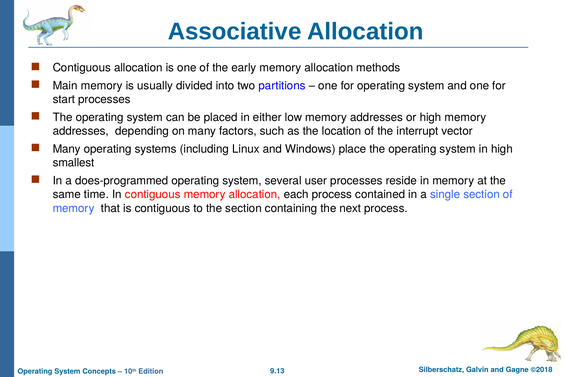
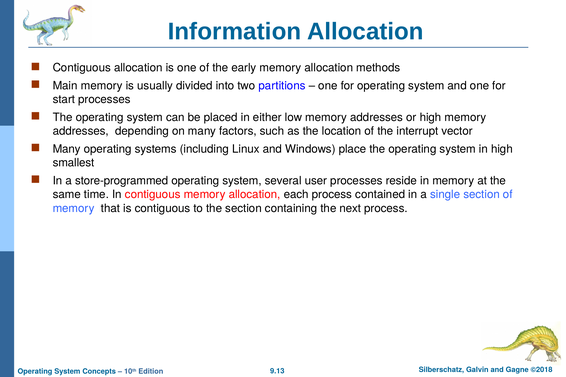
Associative: Associative -> Information (234, 31)
does-programmed: does-programmed -> store-programmed (122, 181)
